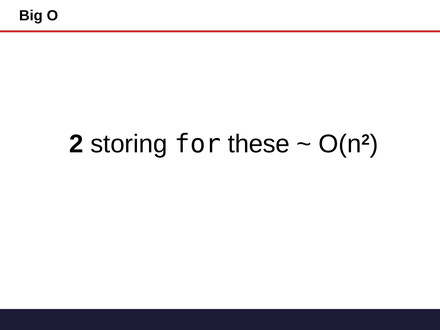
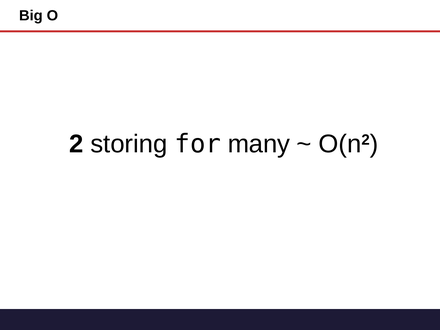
these: these -> many (259, 144)
